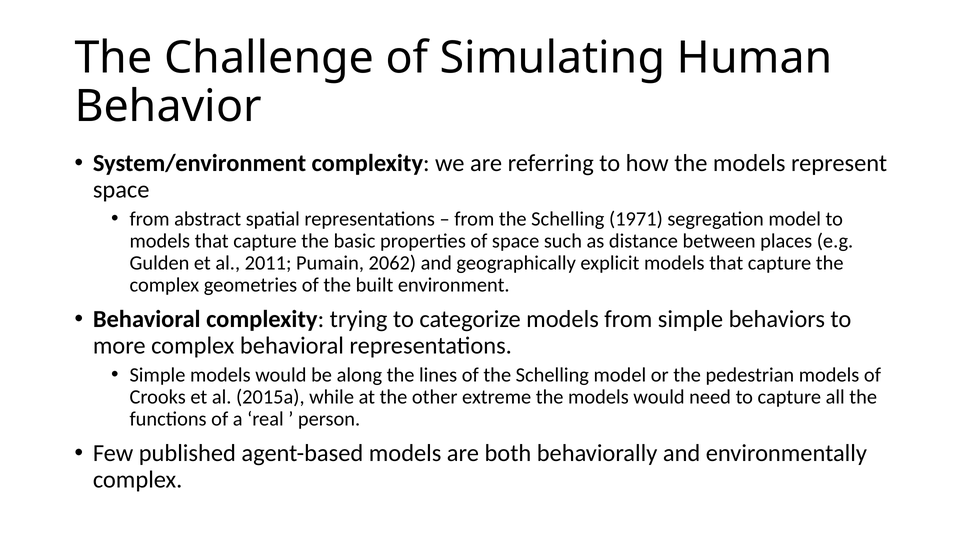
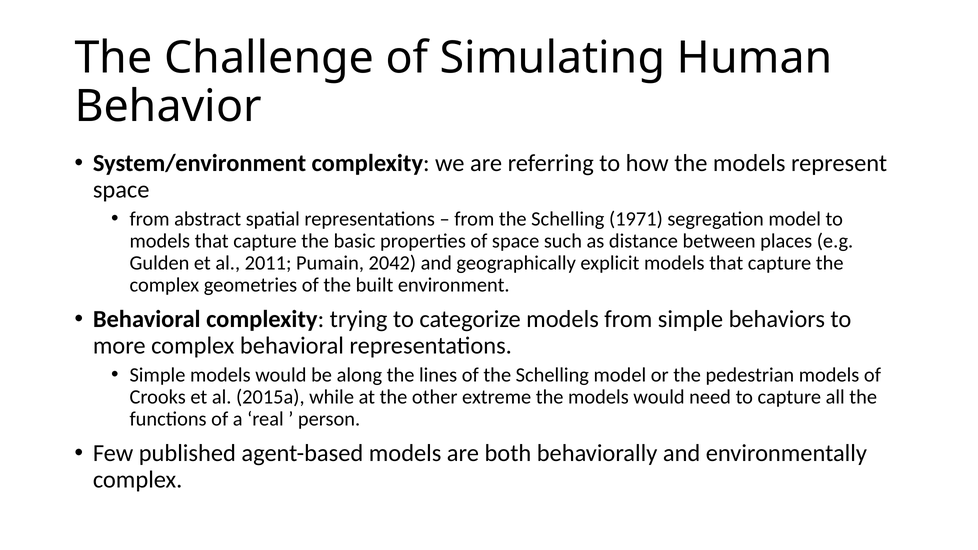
2062: 2062 -> 2042 (392, 263)
